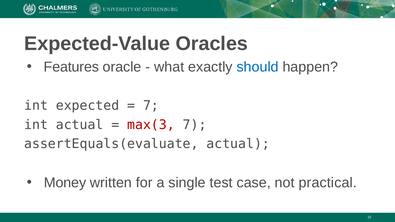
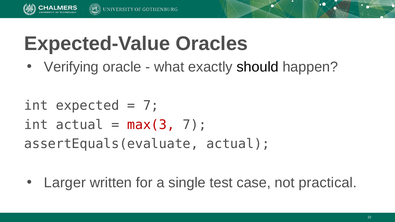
Features: Features -> Verifying (71, 67)
should colour: blue -> black (258, 67)
Money: Money -> Larger (65, 183)
